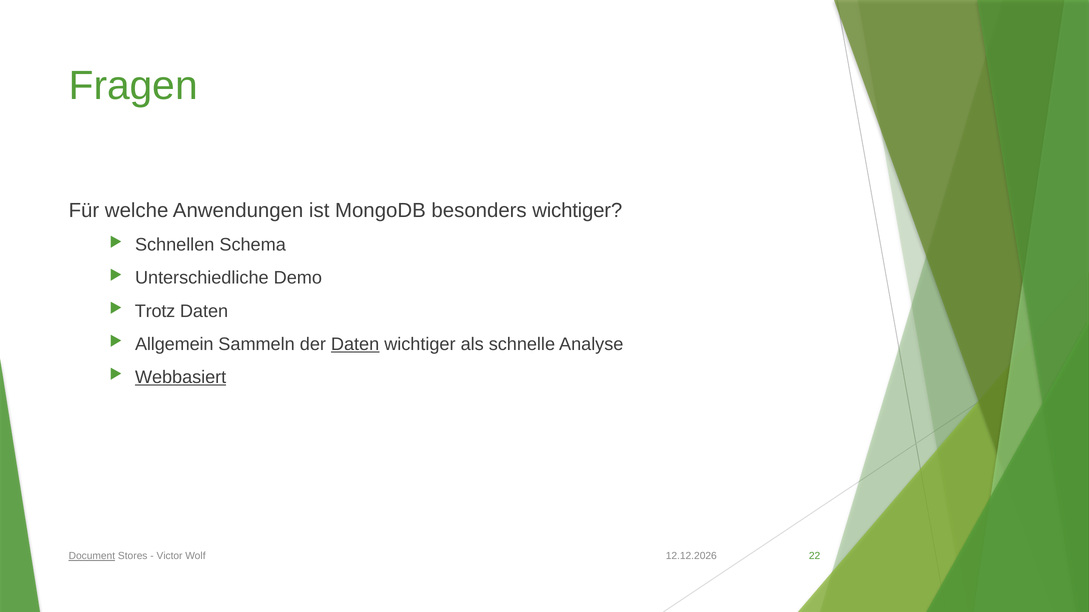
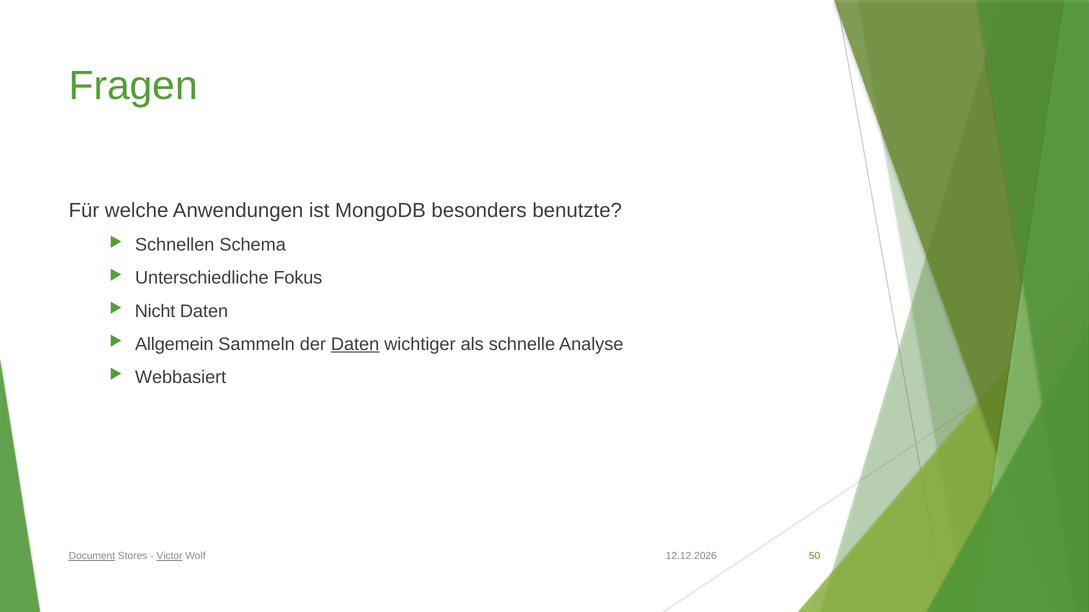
besonders wichtiger: wichtiger -> benutzte (577, 211)
Demo: Demo -> Fokus (298, 278)
Trotz: Trotz -> Nicht (155, 311)
Webbasiert underline: present -> none (181, 378)
Victor underline: none -> present (170, 557)
22: 22 -> 50 (815, 557)
